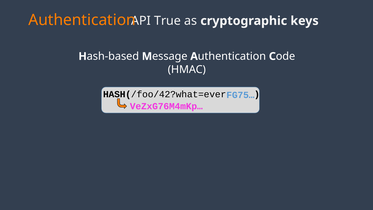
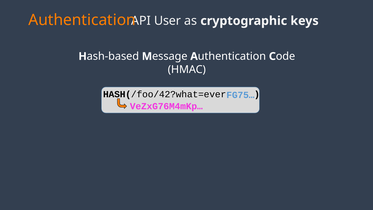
True: True -> User (168, 21)
